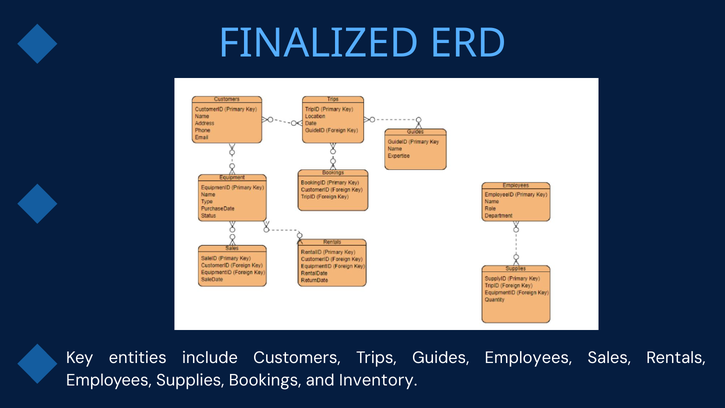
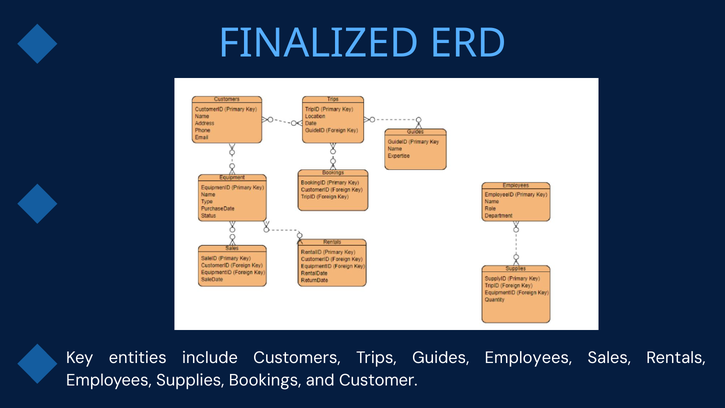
Inventory: Inventory -> Customer (378, 380)
